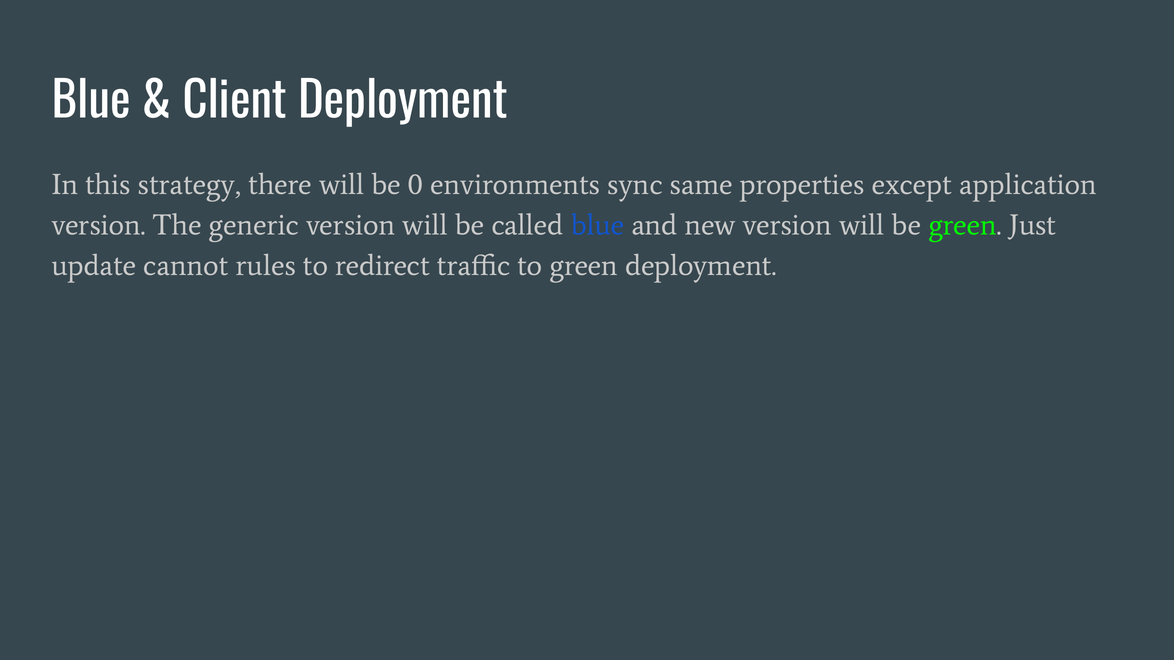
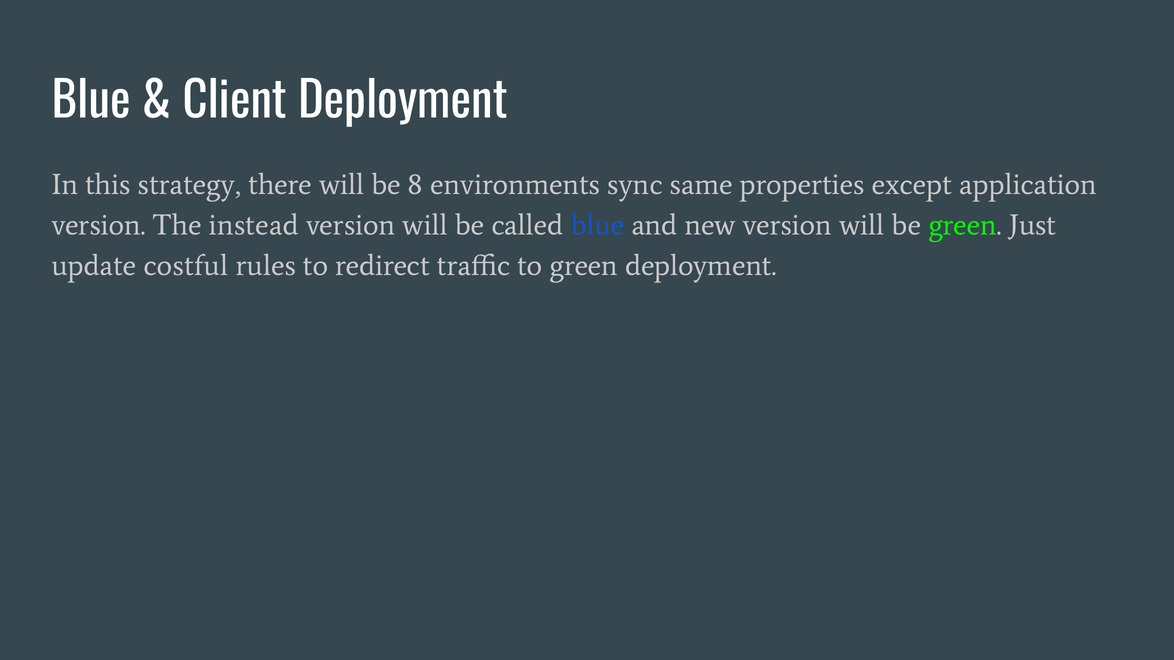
0: 0 -> 8 (415, 185)
generic: generic -> instead (254, 225)
cannot: cannot -> costful (186, 266)
